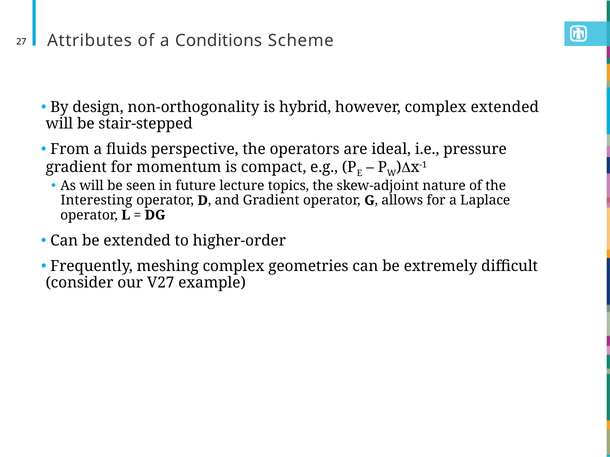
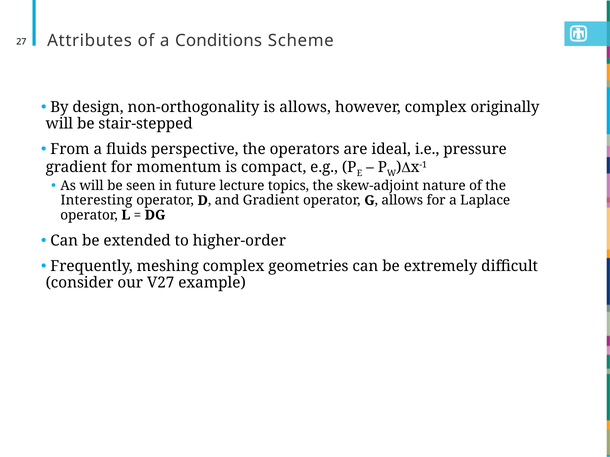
is hybrid: hybrid -> allows (305, 107)
complex extended: extended -> originally (505, 107)
